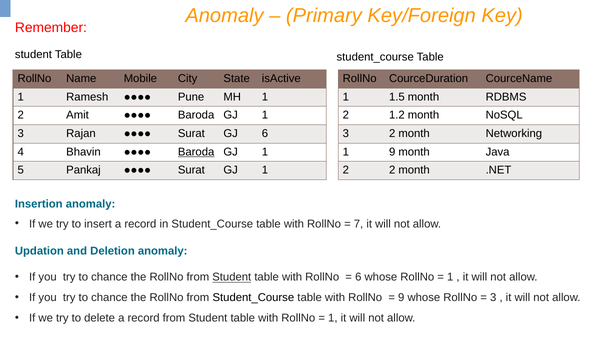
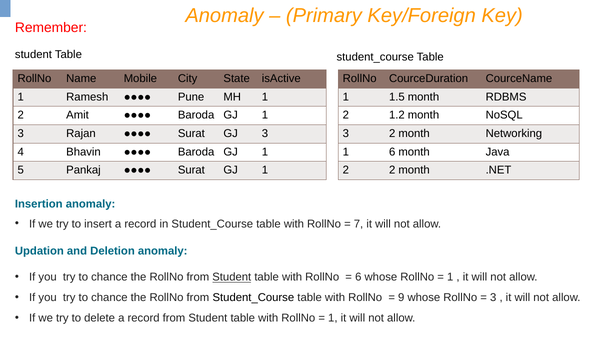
GJ 6: 6 -> 3 (265, 134)
Baroda underline: present -> none (196, 152)
1 9: 9 -> 6 (392, 152)
